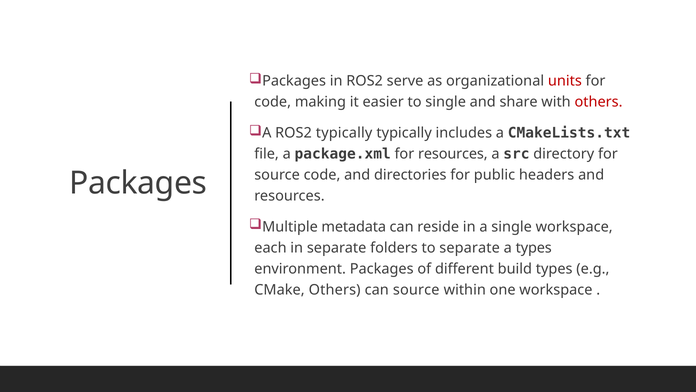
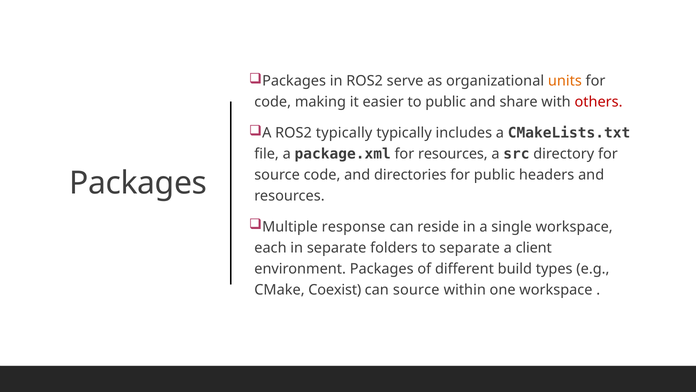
units colour: red -> orange (565, 81)
to single: single -> public (446, 102)
metadata: metadata -> response (354, 227)
a types: types -> client (534, 248)
CMake Others: Others -> Coexist (335, 289)
